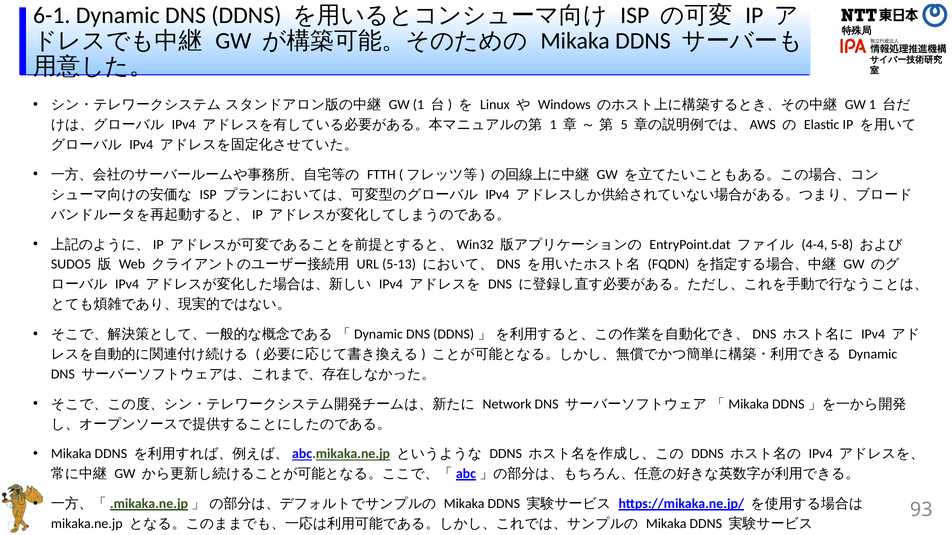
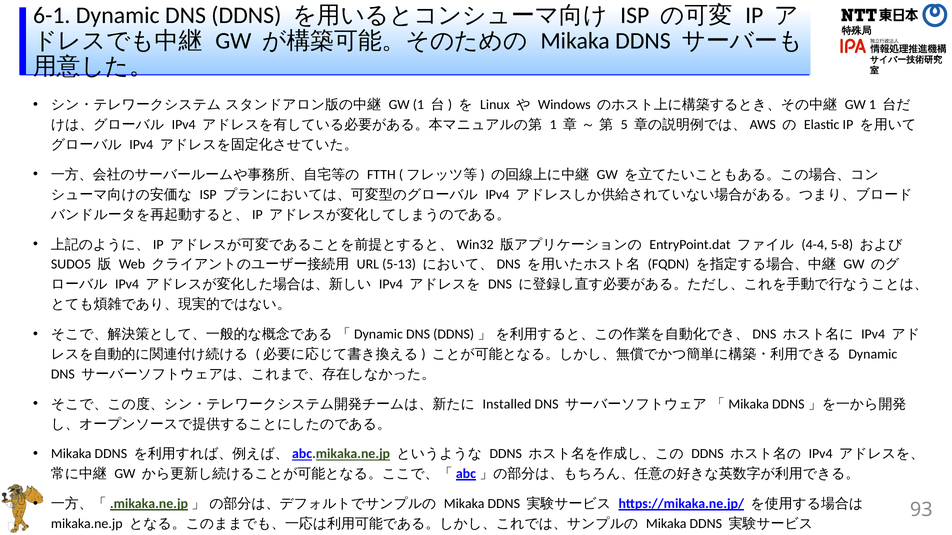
Network: Network -> Installed (507, 404)
